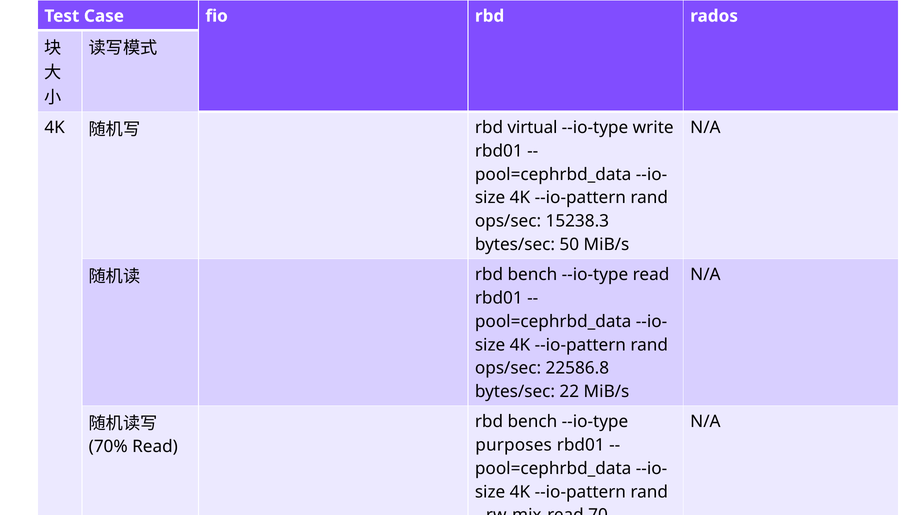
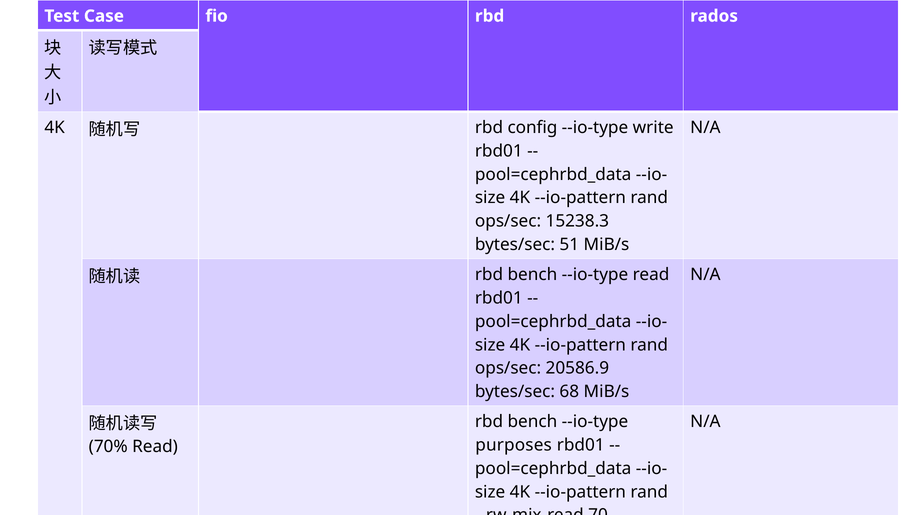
virtual: virtual -> config (532, 128)
50: 50 -> 51 (569, 245)
22586.8: 22586.8 -> 20586.9 (577, 368)
22: 22 -> 68 (569, 392)
